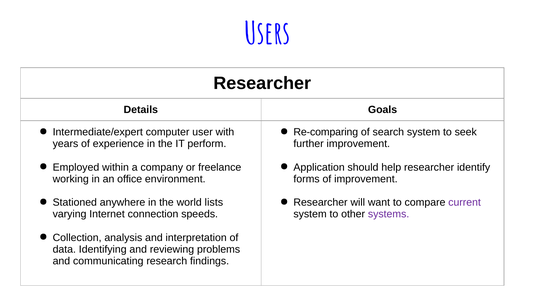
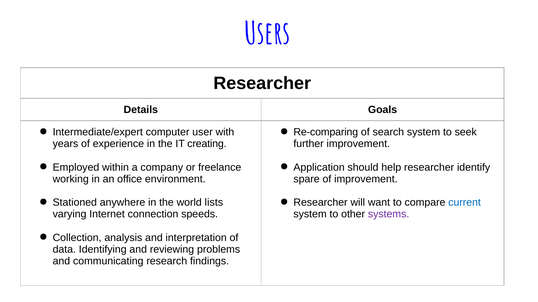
perform: perform -> creating (207, 144)
forms: forms -> spare (307, 179)
current colour: purple -> blue (465, 203)
